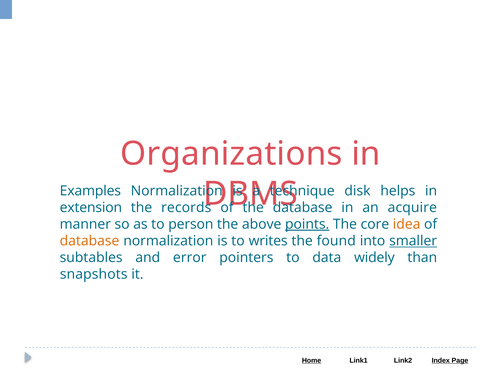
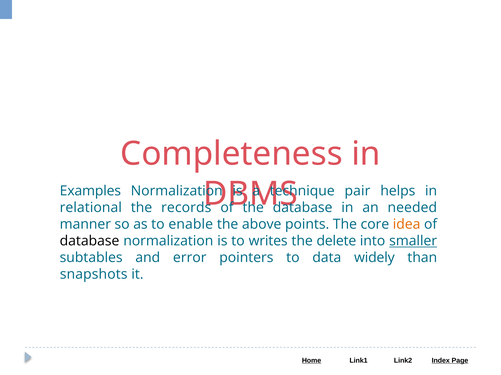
Organizations: Organizations -> Completeness (232, 154)
disk: disk -> pair (357, 191)
extension: extension -> relational (91, 208)
acquire: acquire -> needed (412, 208)
person: person -> enable (191, 225)
points underline: present -> none (307, 225)
database colour: orange -> black (90, 241)
found: found -> delete (336, 241)
